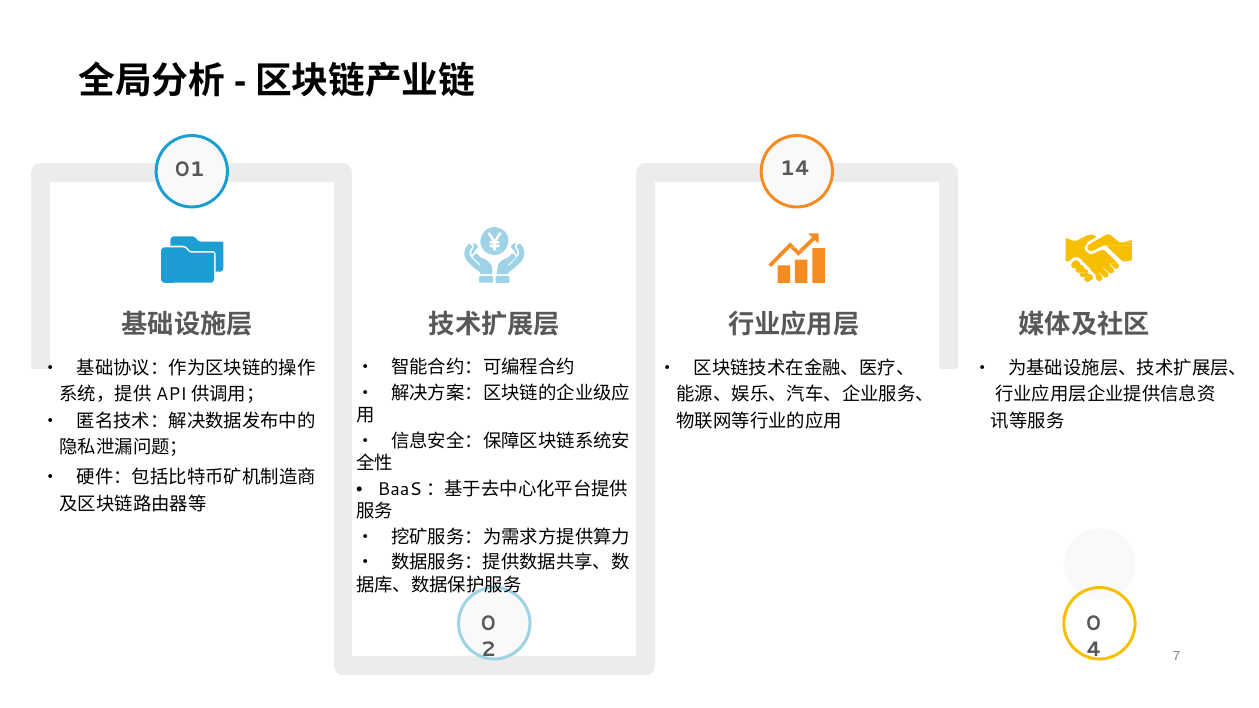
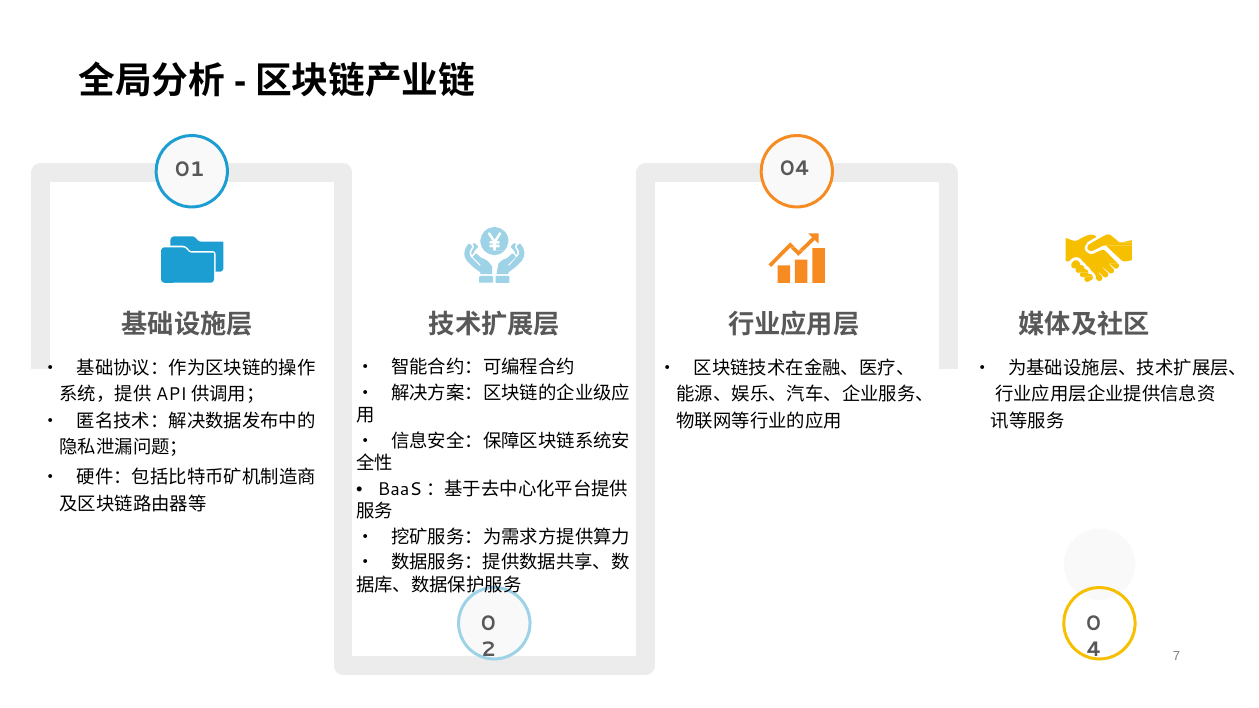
14: 14 -> 04 (795, 169)
